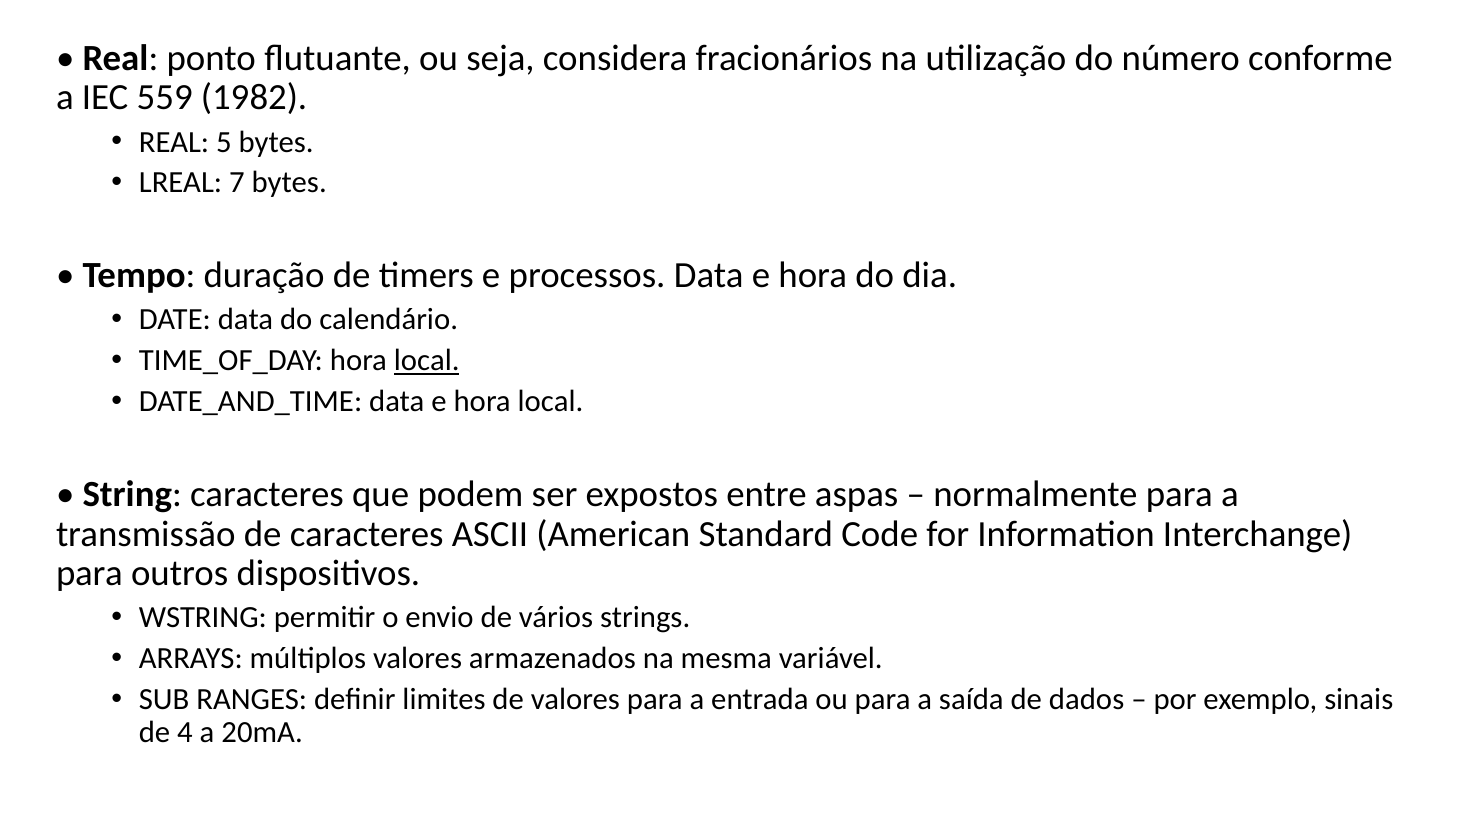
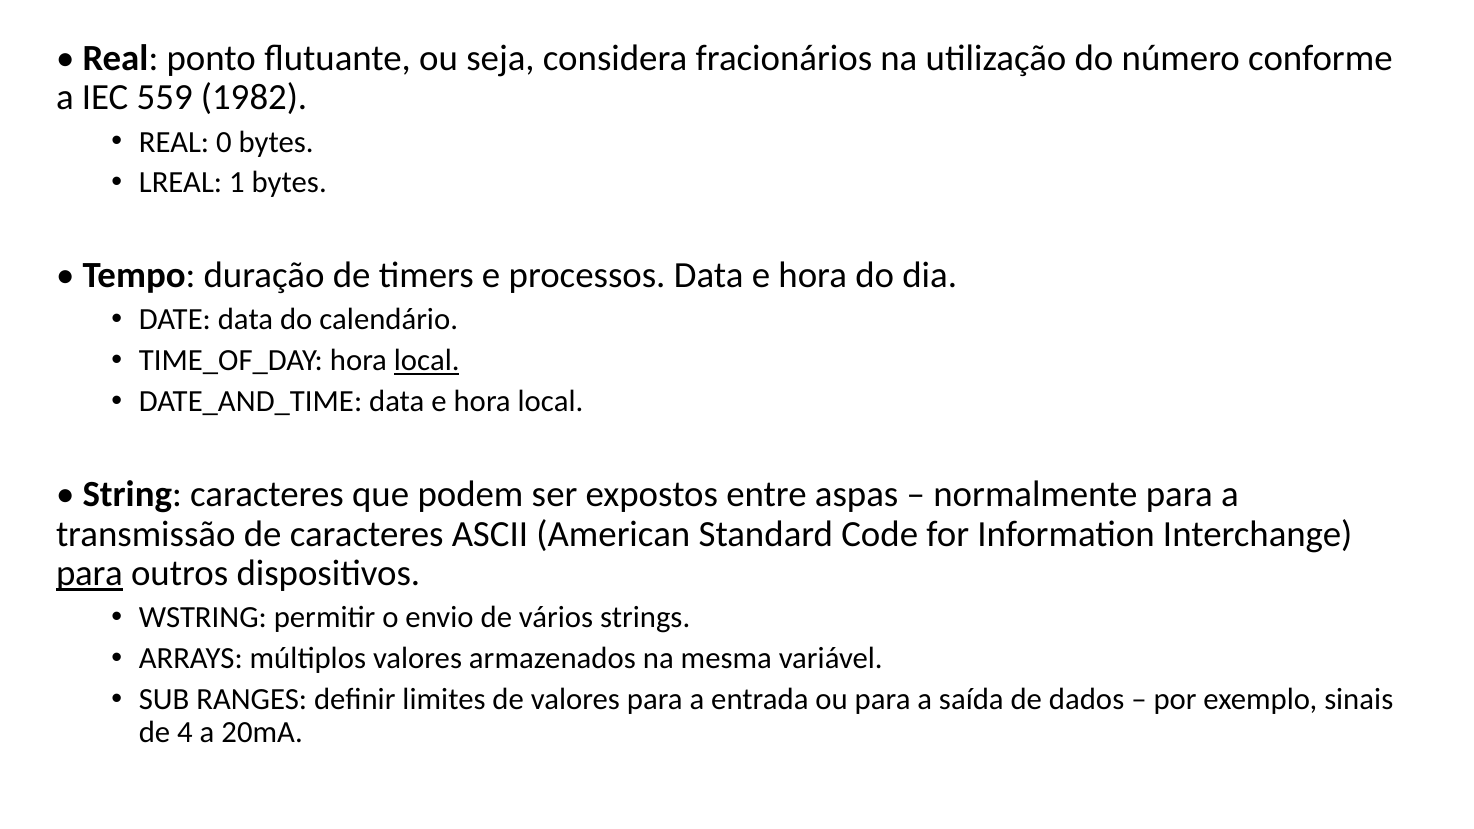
5: 5 -> 0 (224, 142)
7: 7 -> 1 (237, 183)
para underline: none -> present (89, 574)
